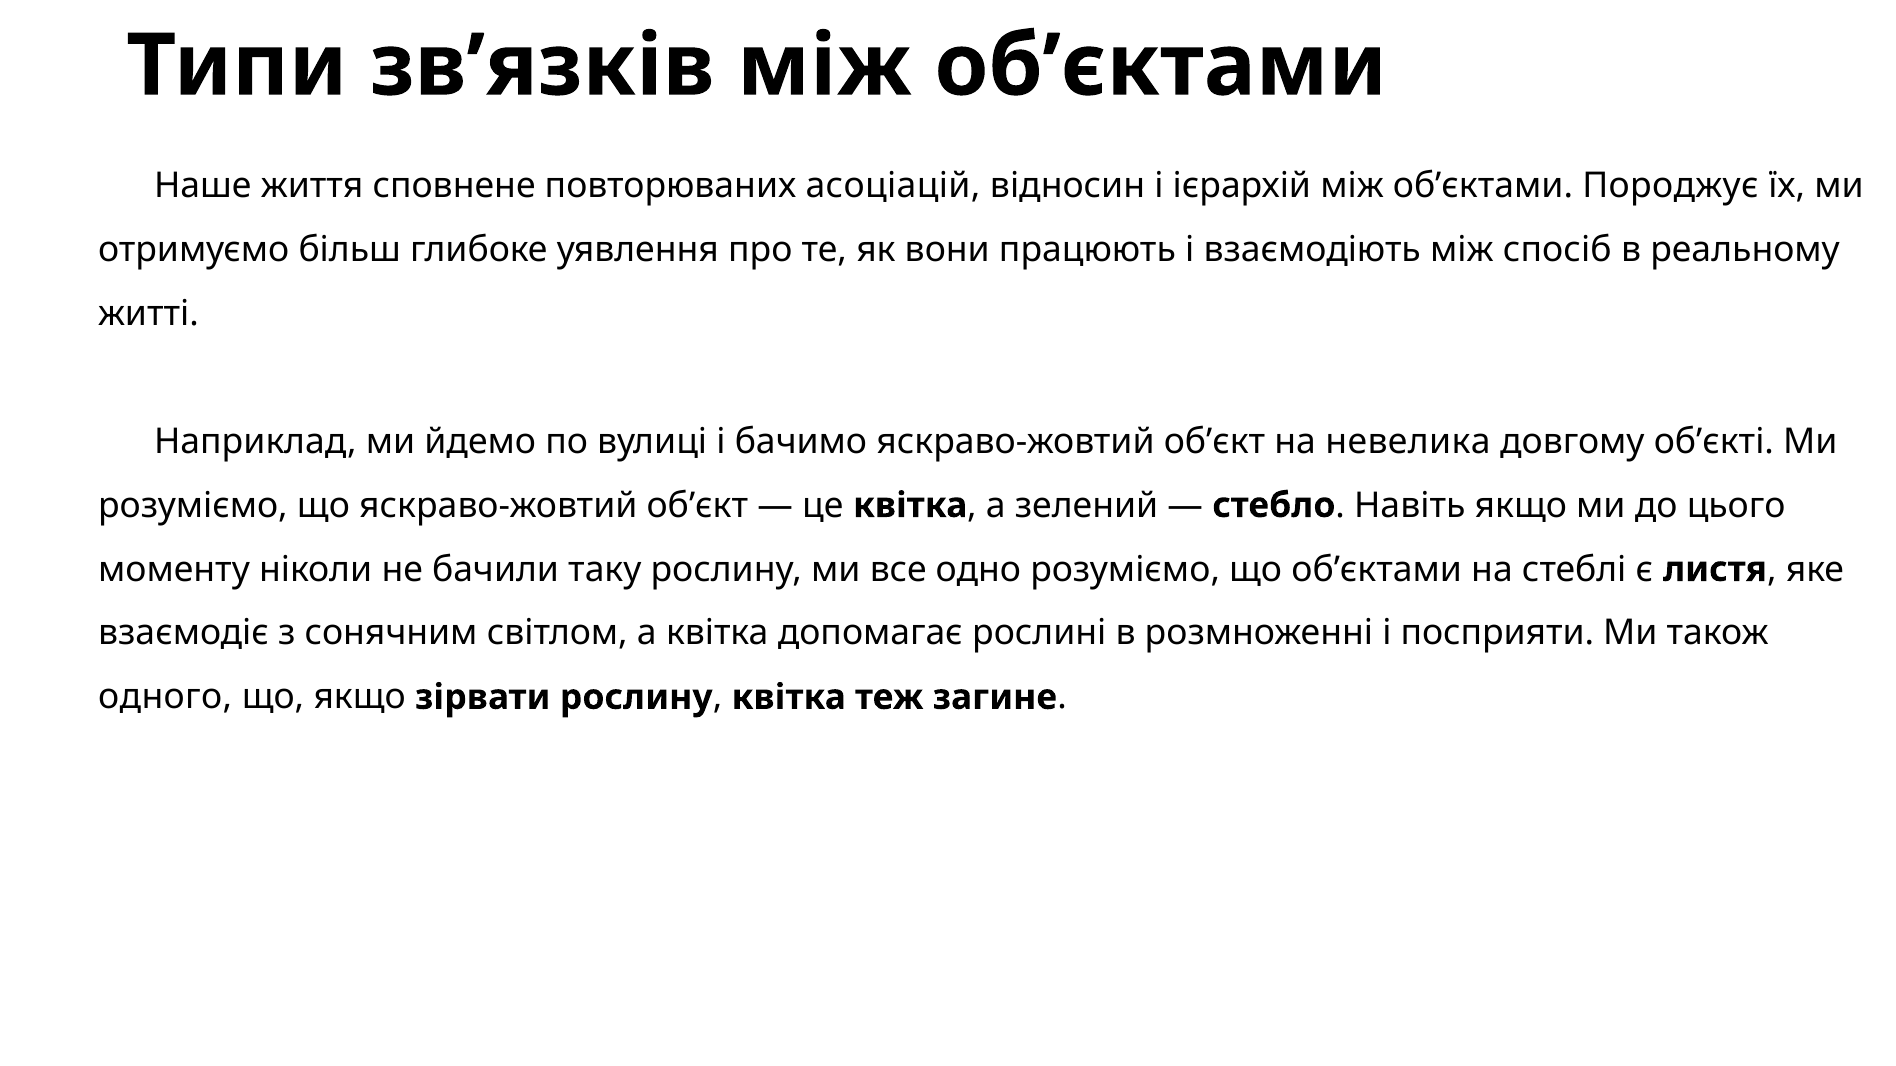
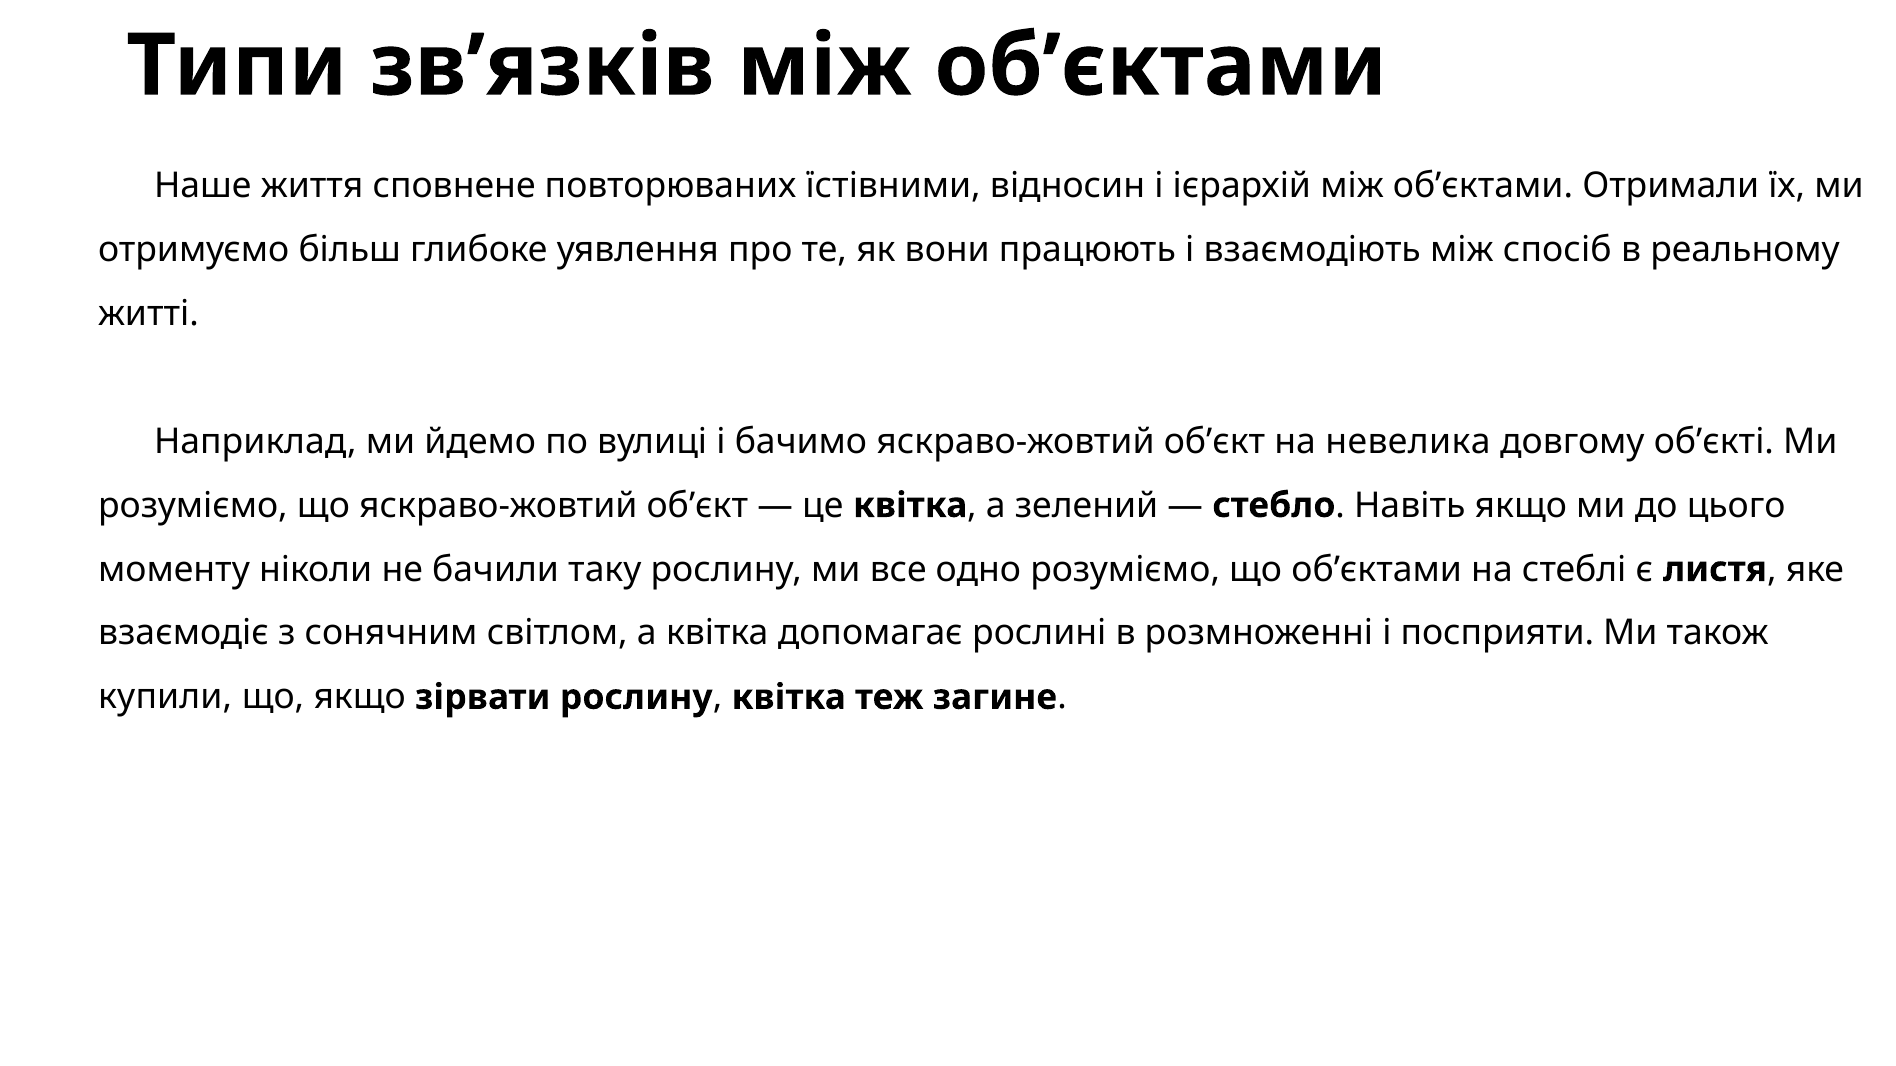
асоціацій: асоціацій -> їстівними (893, 186)
Породжує: Породжує -> Отримали (1671, 186)
одного: одного -> купили (165, 698)
